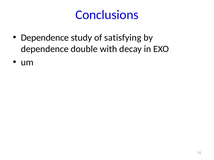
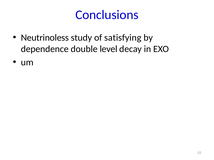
Dependence: Dependence -> Neutrinoless (45, 38)
with: with -> level (109, 49)
